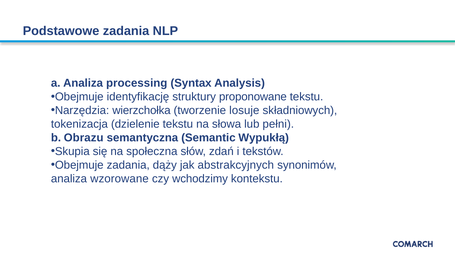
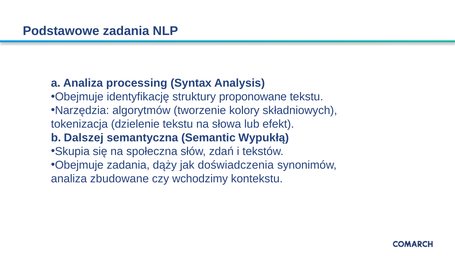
wierzchołka: wierzchołka -> algorytmów (141, 110)
losuje: losuje -> kolory (244, 110)
pełni: pełni -> efekt (278, 124)
Obrazu: Obrazu -> Dalszej (84, 138)
abstrakcyjnych: abstrakcyjnych -> doświadczenia (236, 165)
wzorowane: wzorowane -> zbudowane (120, 179)
